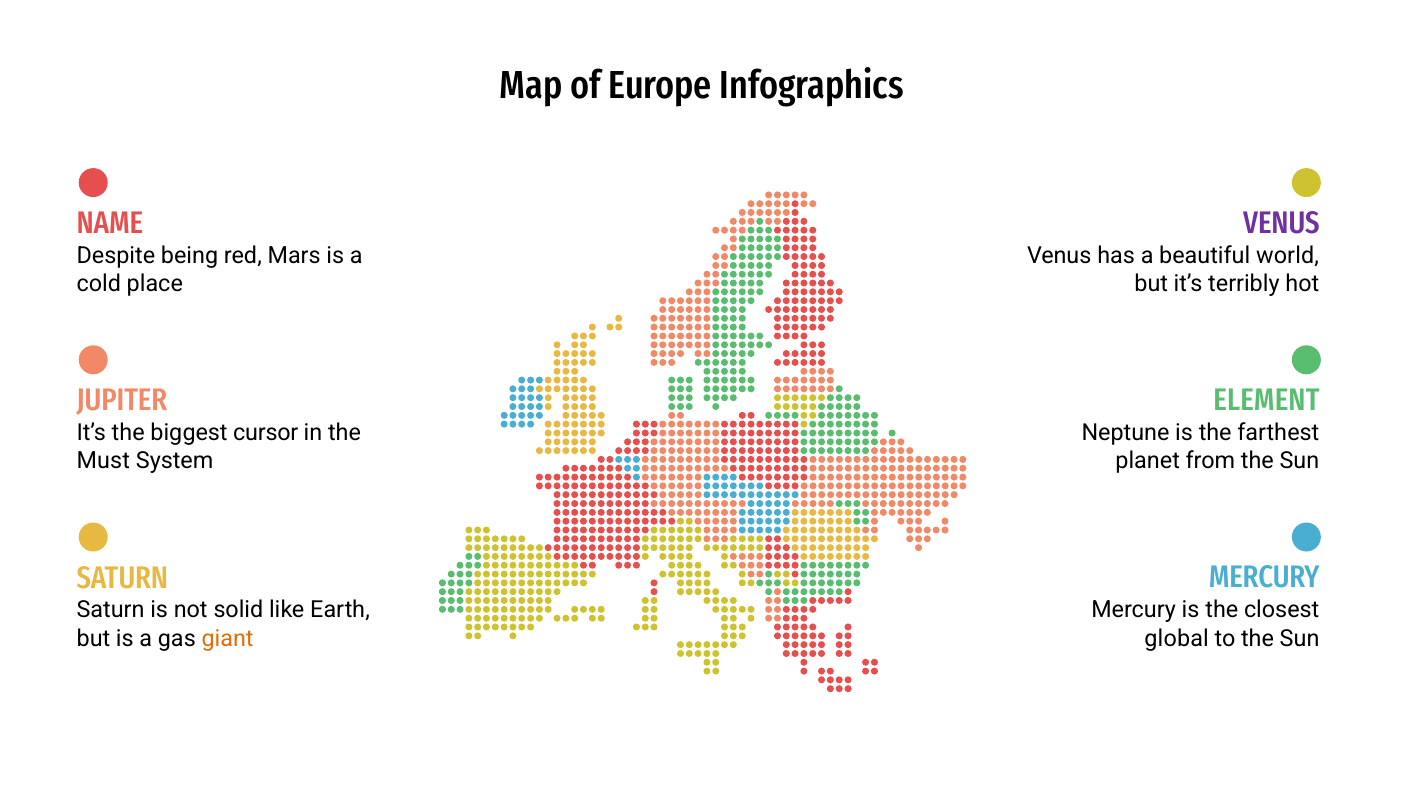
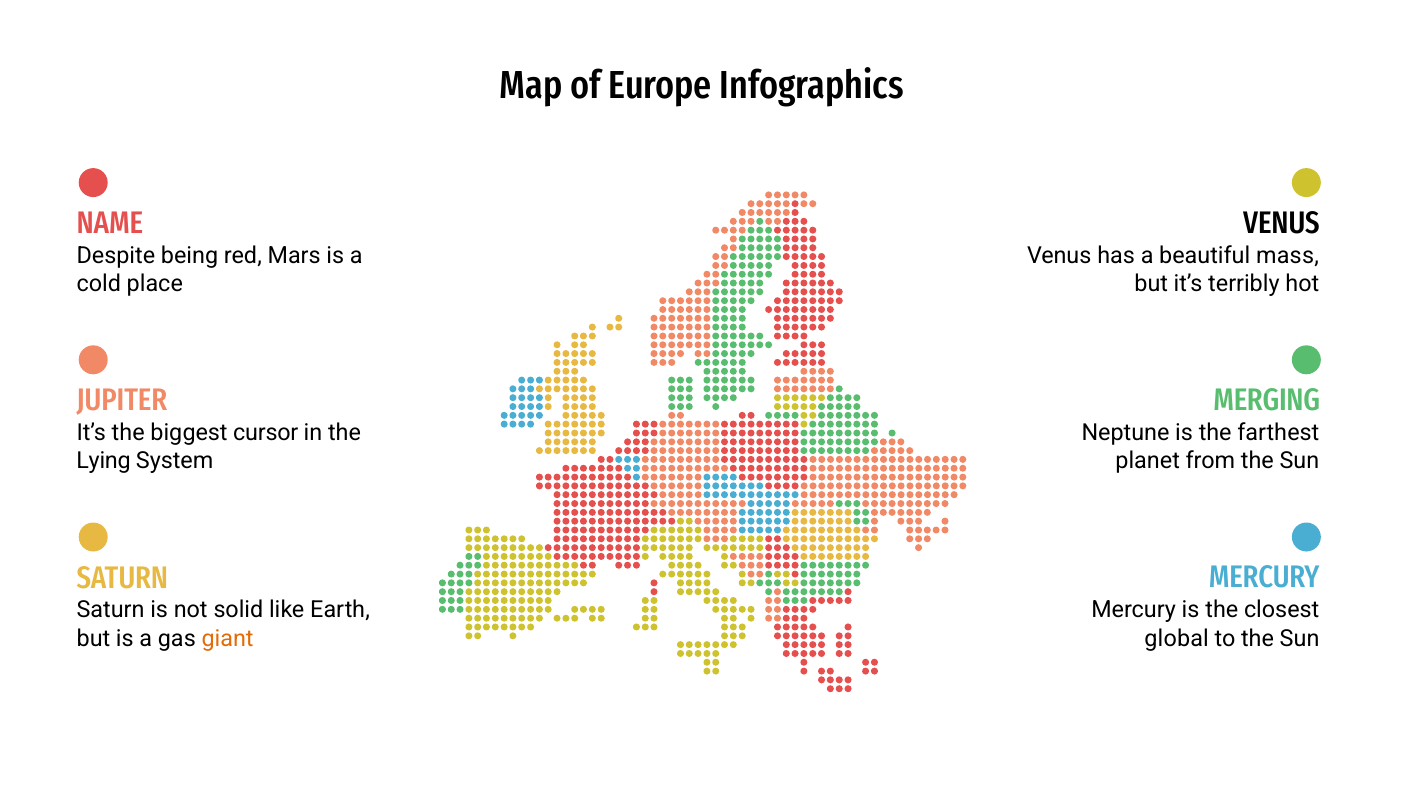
VENUS colour: purple -> black (1281, 223)
world: world -> mass (1287, 256)
ELEMENT: ELEMENT -> MERGING (1267, 400)
Must: Must -> Lying (104, 461)
